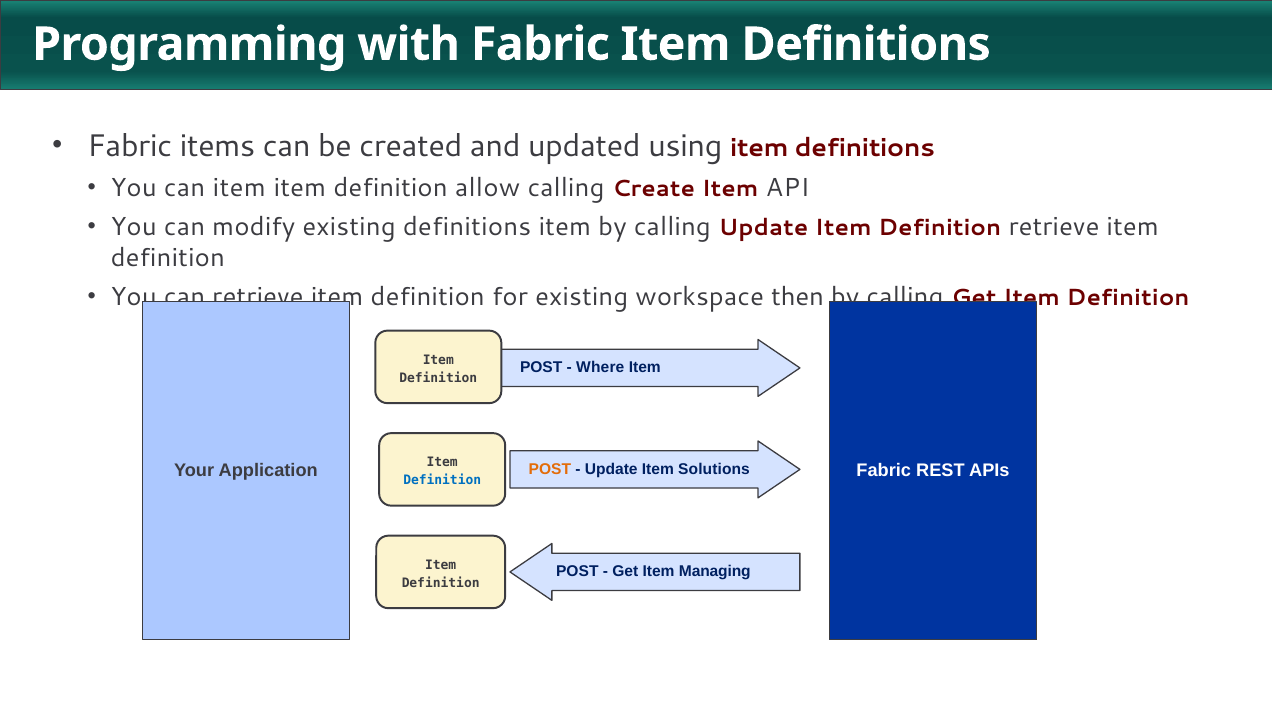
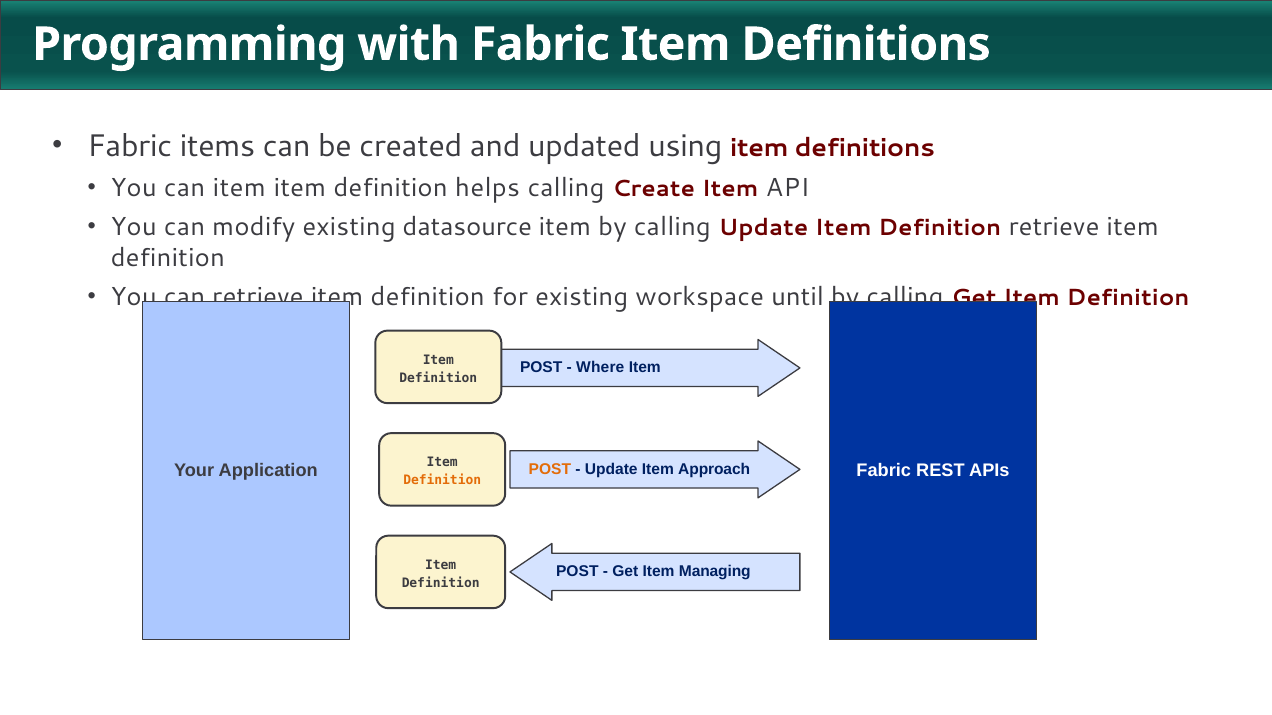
allow: allow -> helps (488, 188)
existing definitions: definitions -> datasource (467, 227)
then: then -> until (798, 297)
Solutions: Solutions -> Approach (714, 470)
Definition colour: blue -> orange (442, 481)
